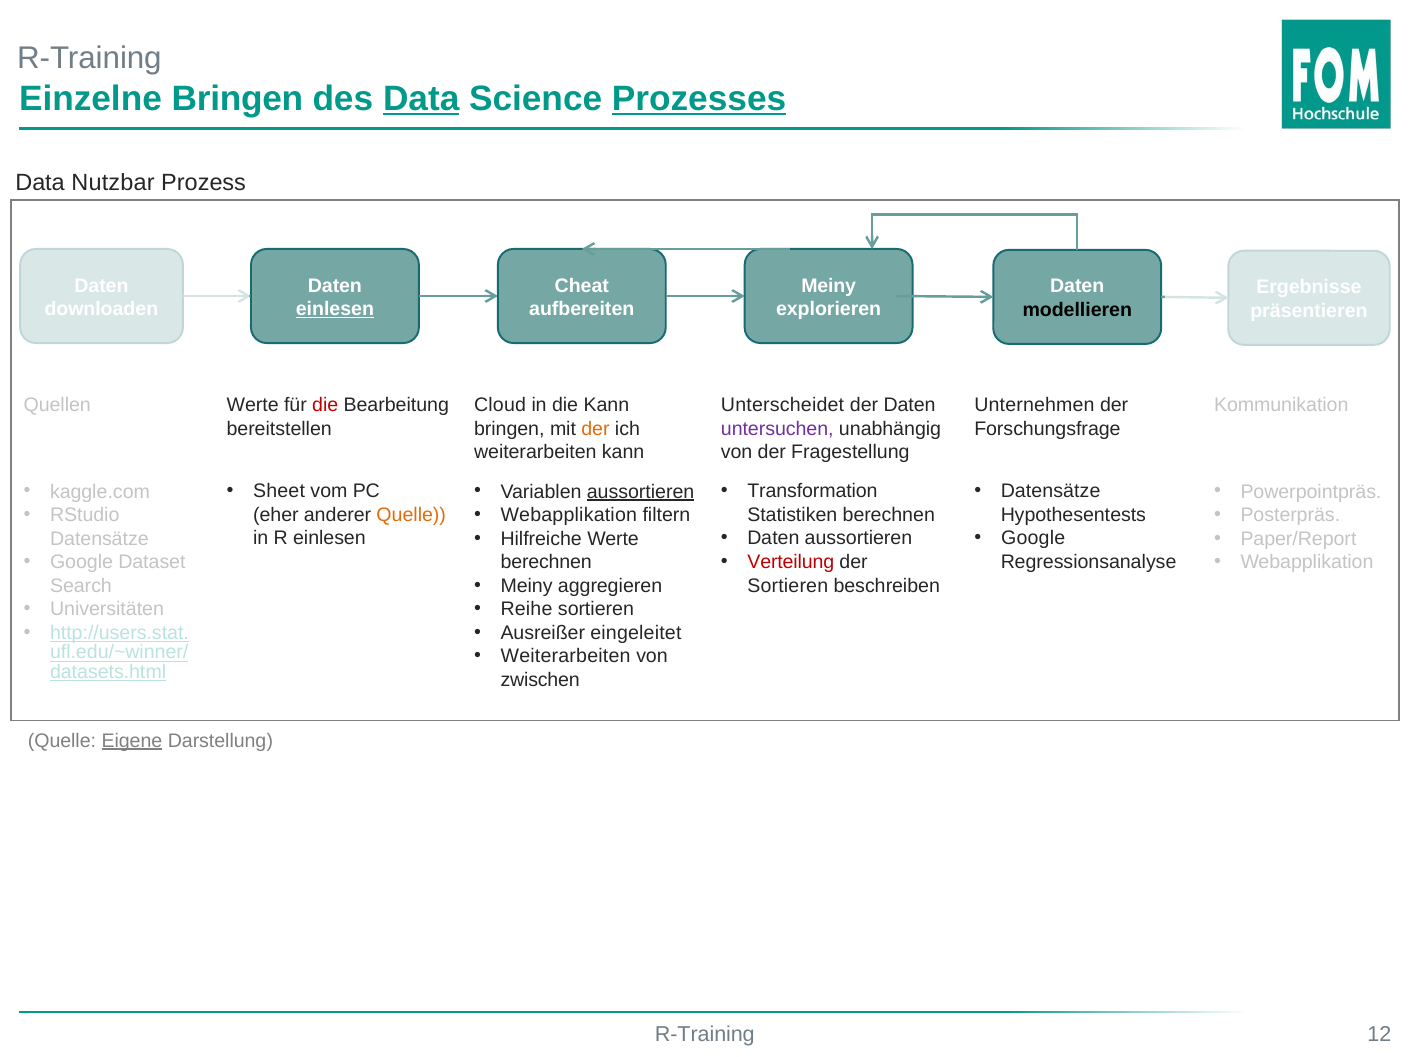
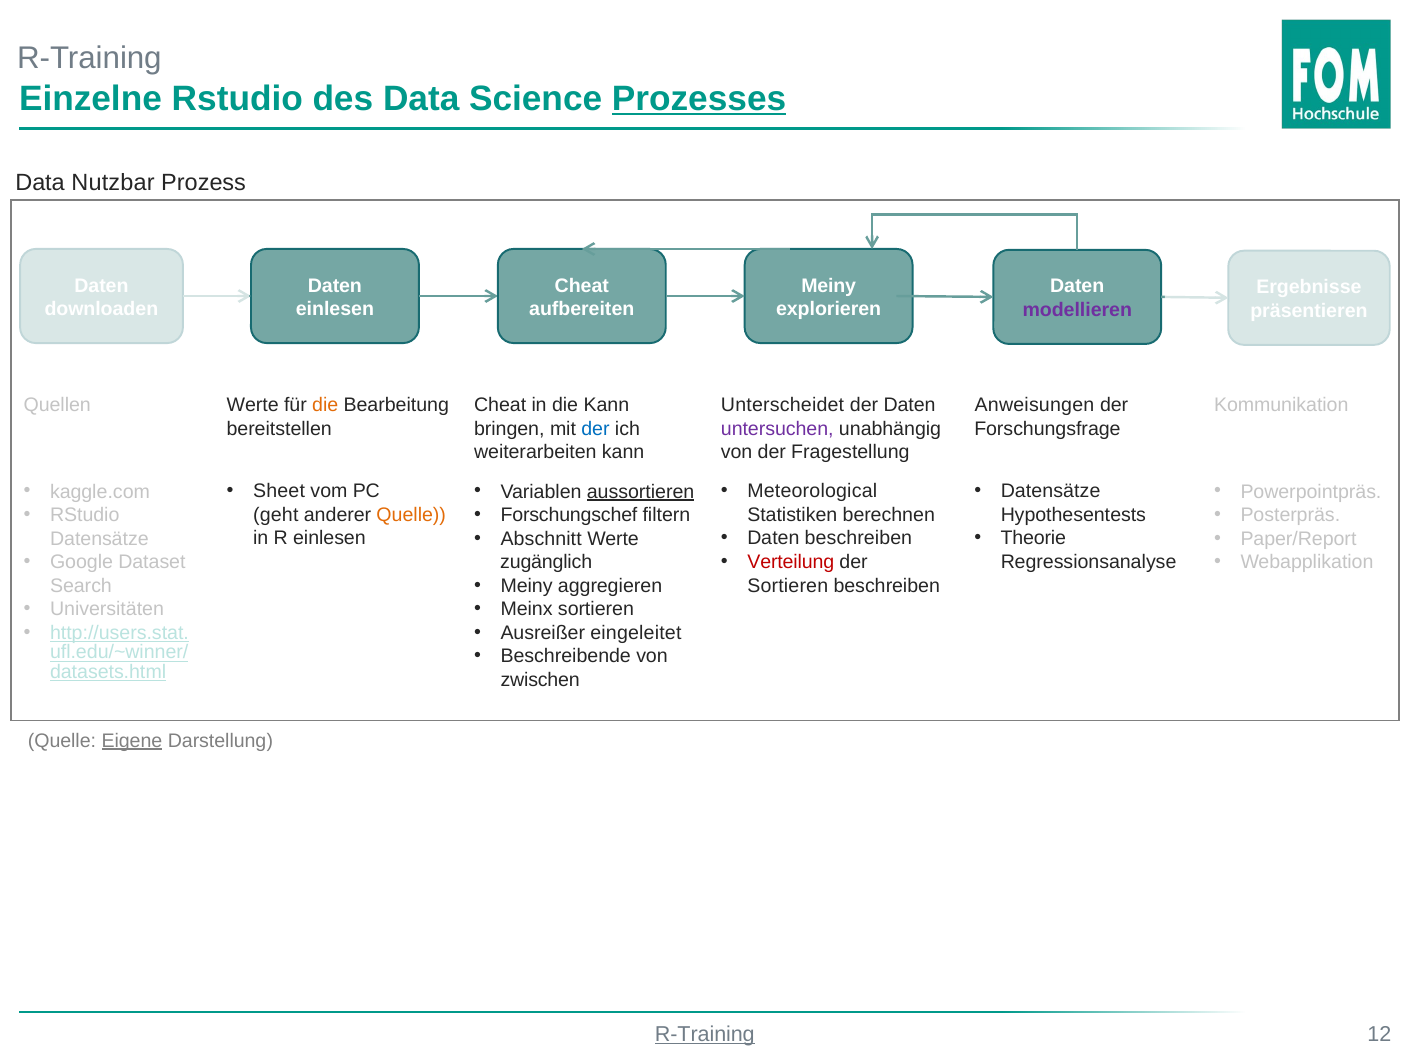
Einzelne Bringen: Bringen -> Rstudio (237, 99)
Data underline: present -> none (421, 99)
einlesen underline: present -> none (335, 309)
modellieren colour: black -> purple (1077, 310)
die colour: red -> orange (325, 405)
Unternehmen: Unternehmen -> Anweisungen (1034, 405)
Cloud: Cloud -> Cheat (500, 406)
der colour: orange -> blue (595, 429)
Transformation: Transformation -> Meteorological (812, 492)
Webapplikation: Webapplikation -> Forschungschef (569, 515)
eher: eher -> geht (276, 515)
Hilfreiche: Hilfreiche -> Abschnitt (541, 539)
Daten aussortieren: aussortieren -> beschreiben (858, 539)
Google: Google -> Theorie (1033, 539)
berechnen: berechnen -> zugänglich (546, 562)
Reihe: Reihe -> Meinx (527, 610)
Weiterarbeiten: Weiterarbeiten -> Beschreibende (566, 657)
R-Training underline: none -> present (705, 1035)
